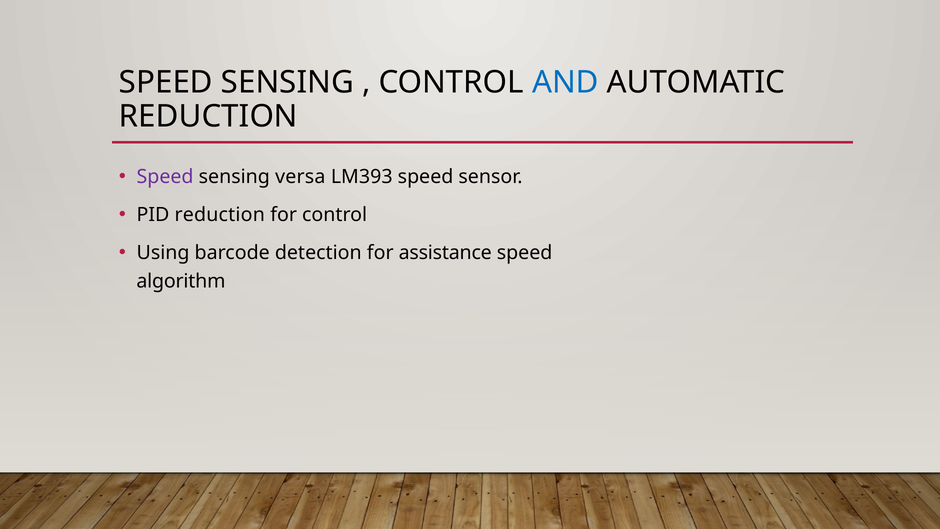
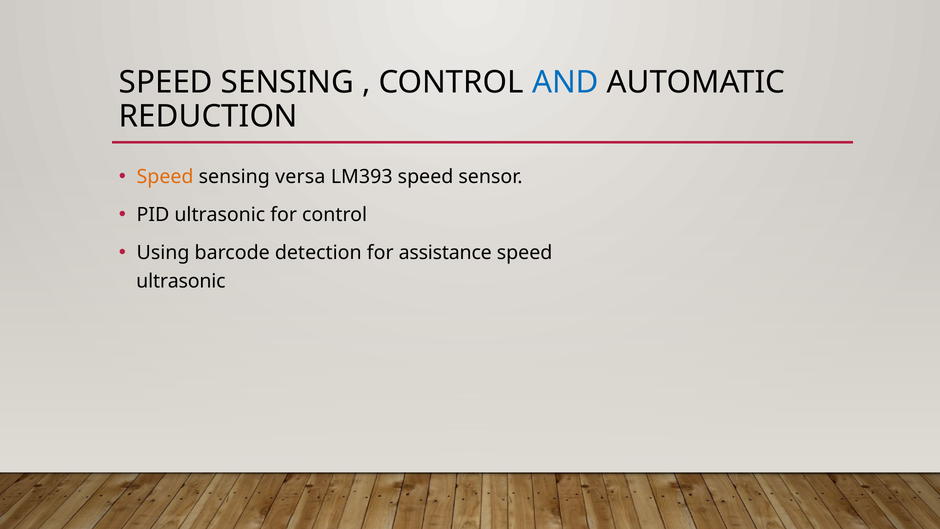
Speed colour: purple -> orange (165, 177)
PID reduction: reduction -> ultrasonic (220, 215)
algorithm: algorithm -> ultrasonic (181, 281)
